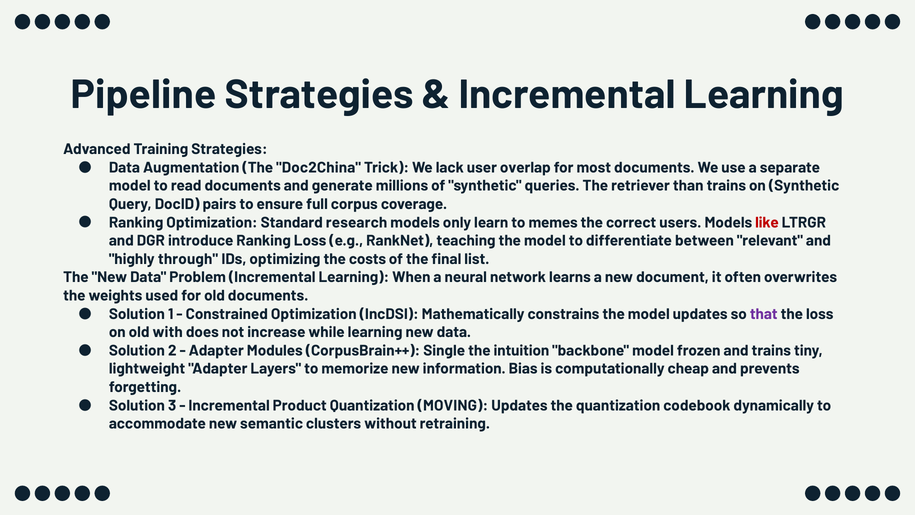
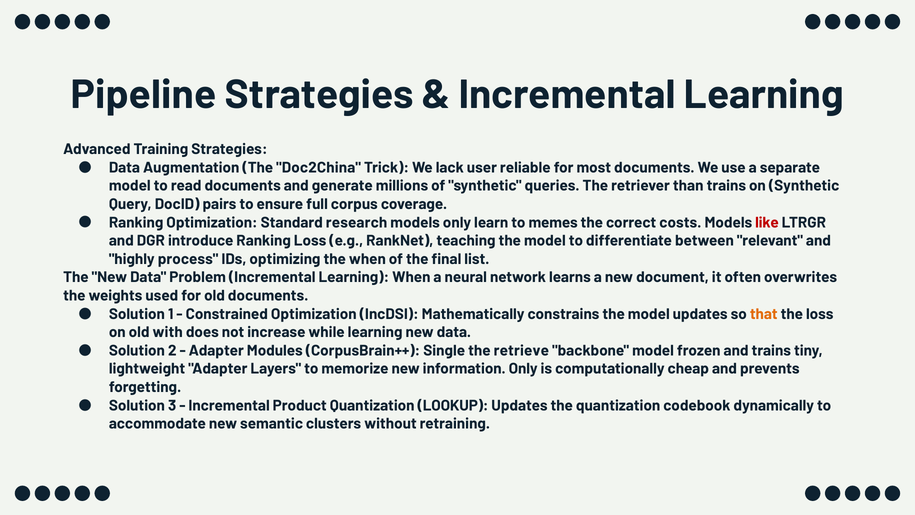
overlap: overlap -> reliable (525, 167)
users: users -> costs (680, 222)
through: through -> process (188, 259)
the costs: costs -> when (367, 259)
that colour: purple -> orange (764, 314)
intuition: intuition -> retrieve (521, 350)
information Bias: Bias -> Only (523, 369)
MOVING: MOVING -> LOOKUP (453, 405)
